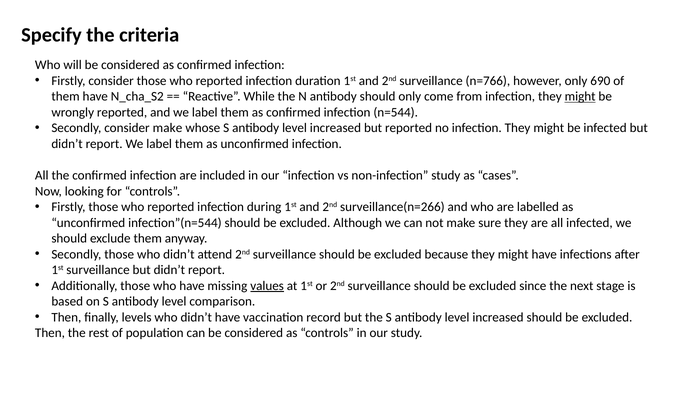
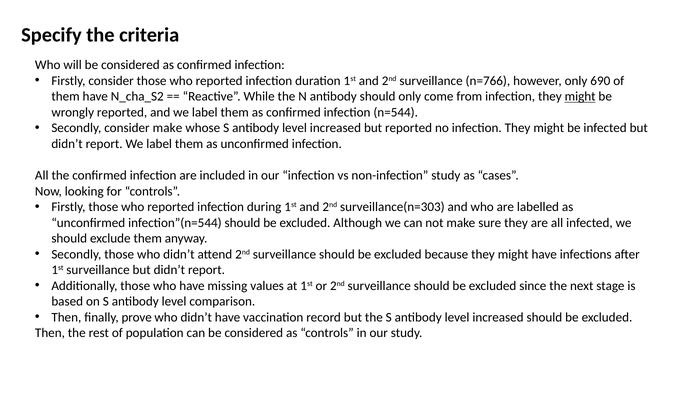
surveillance(n=266: surveillance(n=266 -> surveillance(n=303 (392, 207)
values underline: present -> none (267, 286)
levels: levels -> prove (137, 317)
